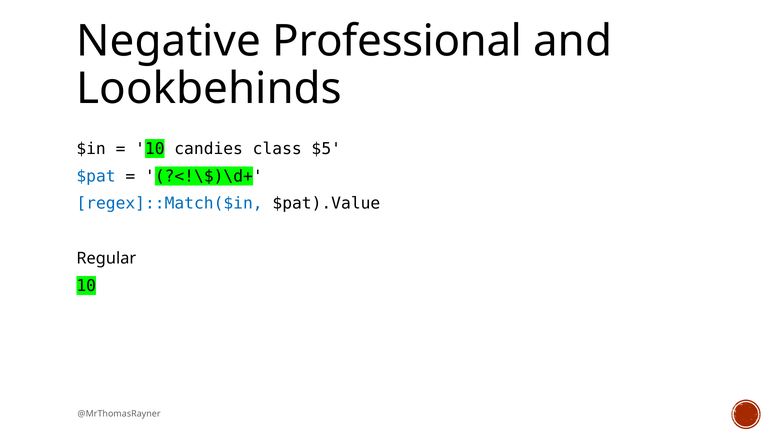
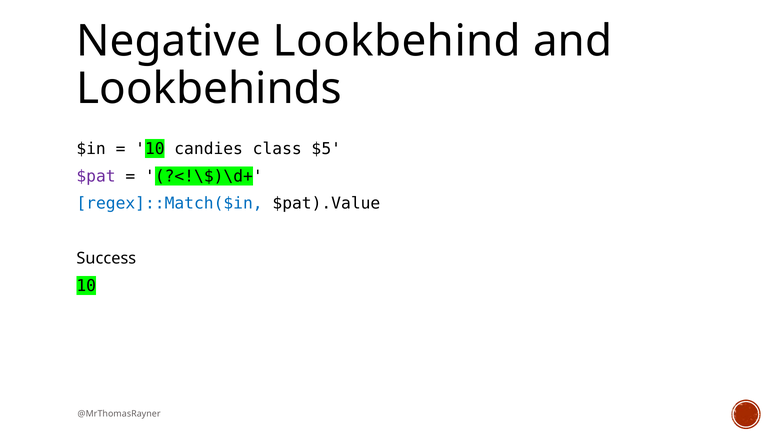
Professional: Professional -> Lookbehind (397, 41)
$pat colour: blue -> purple (96, 176)
Regular: Regular -> Success (106, 258)
